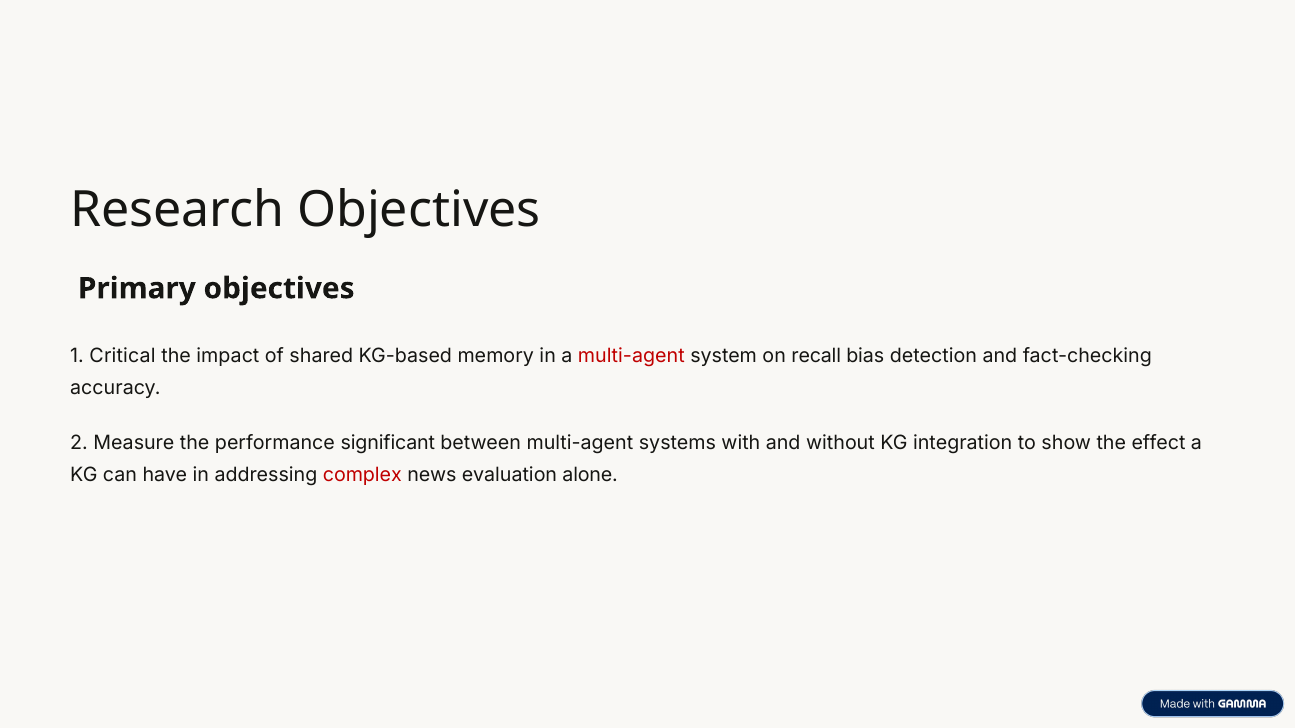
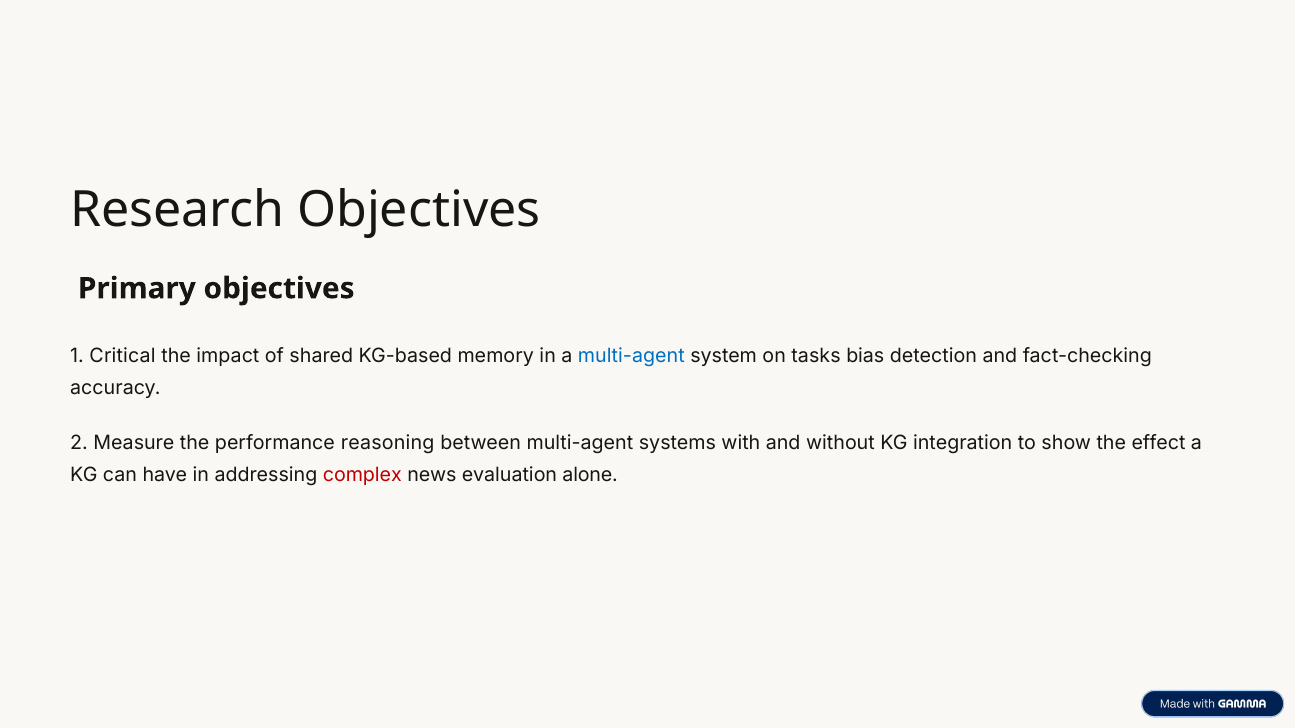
multi-agent colour: red -> blue (631, 357)
recall: recall -> tasks (816, 357)
significant: significant -> reasoning (388, 444)
